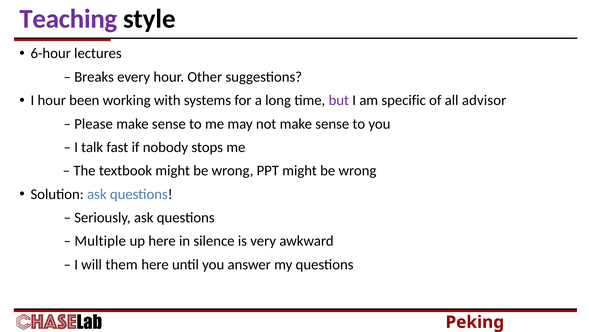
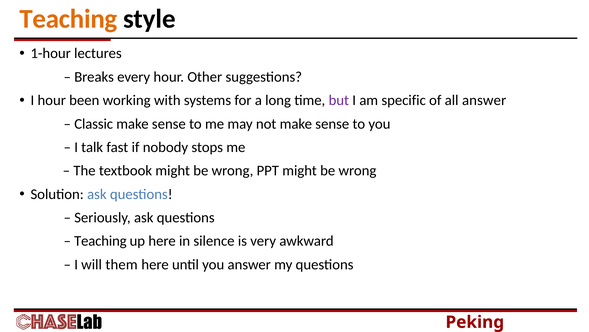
Teaching colour: purple -> orange (68, 19)
6-hour: 6-hour -> 1-hour (51, 53)
all advisor: advisor -> answer (484, 100)
Please: Please -> Classic (94, 124)
Multiple: Multiple -> Teaching (100, 241)
